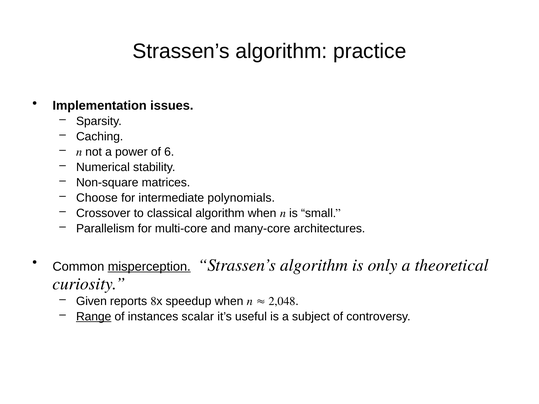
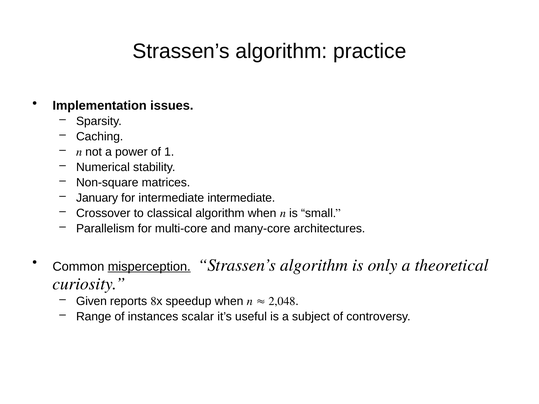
6: 6 -> 1 (169, 152)
Choose: Choose -> January (97, 198)
intermediate polynomials: polynomials -> intermediate (241, 198)
Range underline: present -> none (94, 317)
